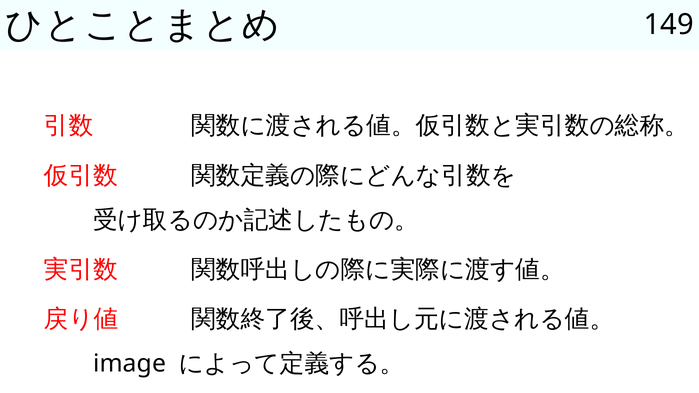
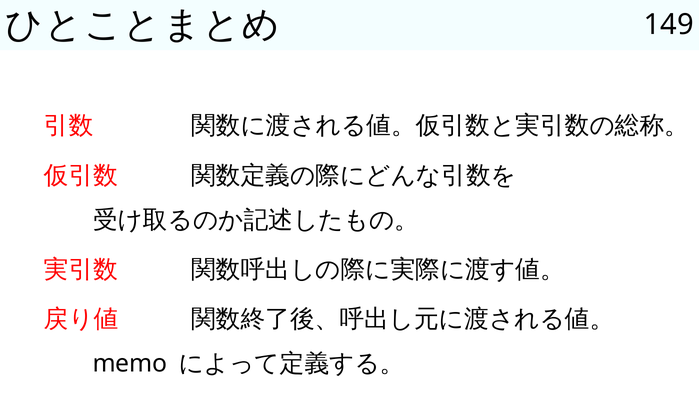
image: image -> memo (130, 364)
